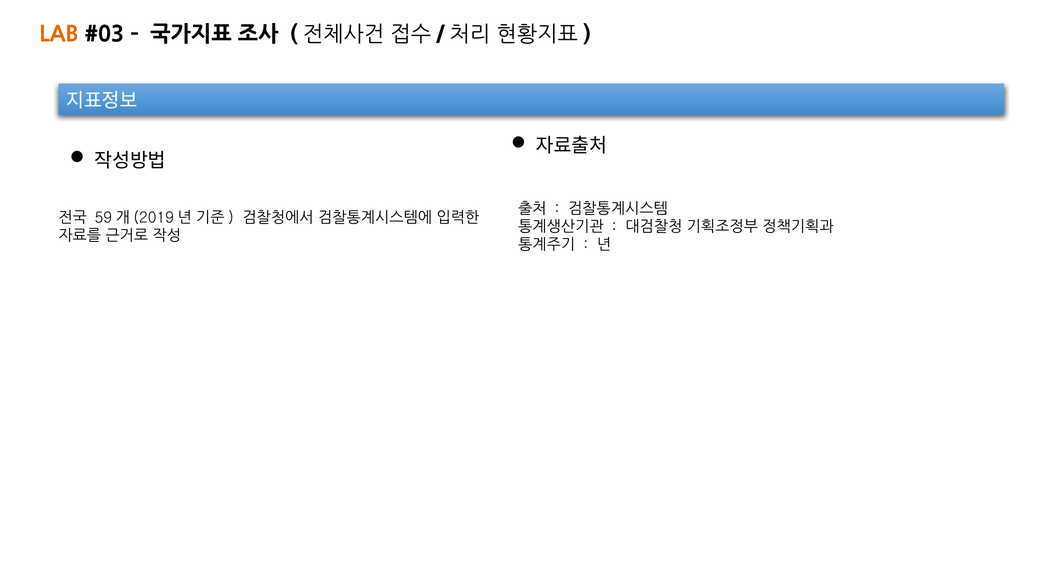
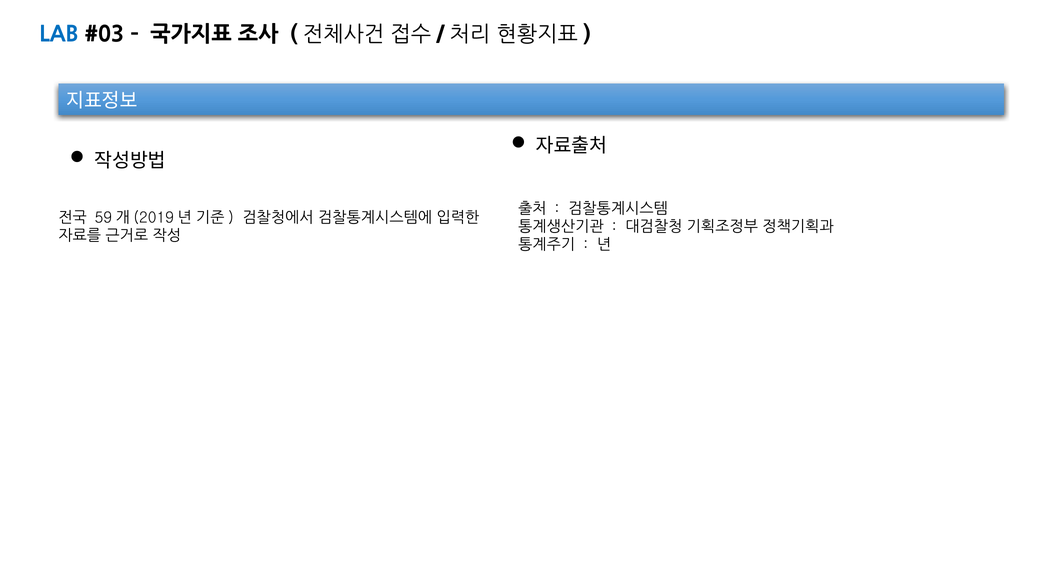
LAB colour: orange -> blue (59, 34)
